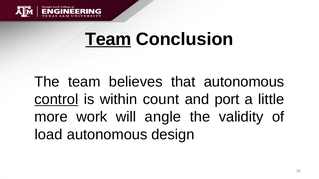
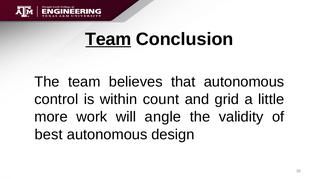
control underline: present -> none (56, 100)
port: port -> grid (227, 100)
load: load -> best (49, 135)
